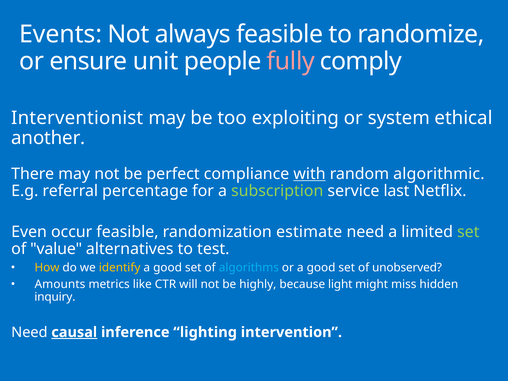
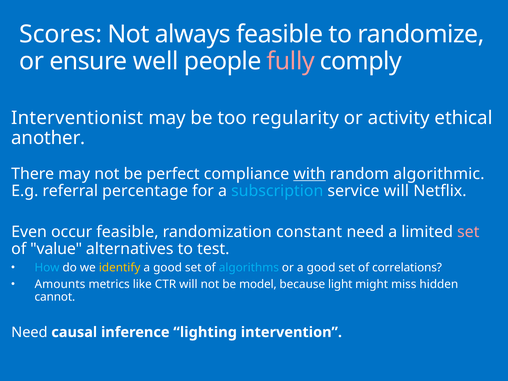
Events: Events -> Scores (61, 34)
unit: unit -> well (156, 61)
exploiting: exploiting -> regularity (295, 118)
system: system -> activity (399, 118)
subscription colour: light green -> light blue (277, 191)
service last: last -> will (396, 191)
estimate: estimate -> constant (309, 232)
set colour: light green -> pink (468, 232)
How colour: yellow -> light blue (47, 268)
unobserved: unobserved -> correlations (407, 268)
highly: highly -> model (258, 284)
inquiry: inquiry -> cannot (55, 297)
causal underline: present -> none (74, 332)
